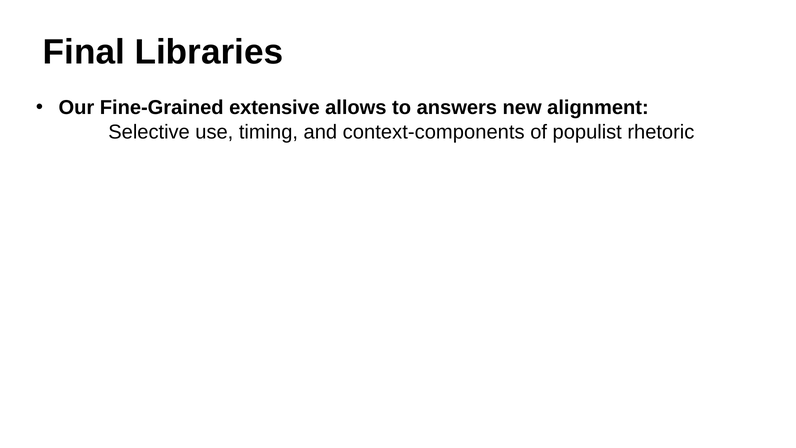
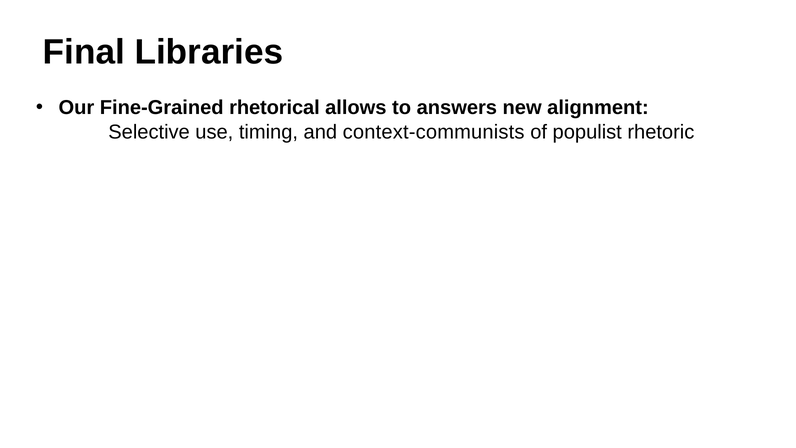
extensive: extensive -> rhetorical (274, 108)
context-components: context-components -> context-communists (434, 132)
